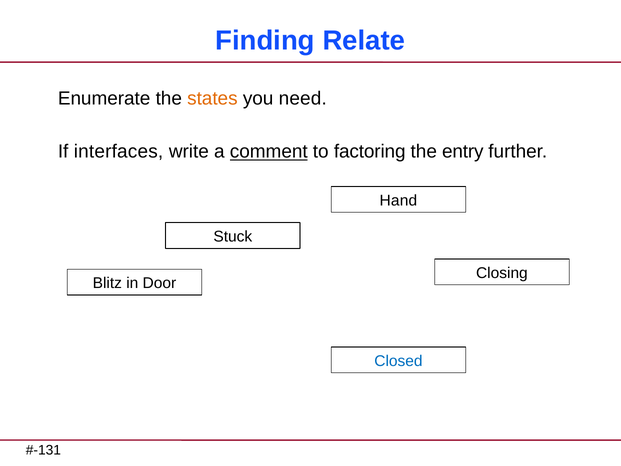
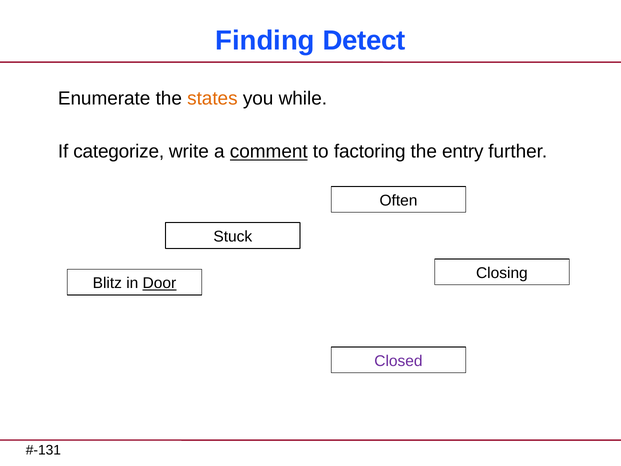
Relate: Relate -> Detect (364, 41)
need: need -> while (303, 99)
interfaces: interfaces -> categorize (119, 152)
Hand: Hand -> Often (398, 200)
Door underline: none -> present (159, 283)
Closed colour: blue -> purple (398, 361)
